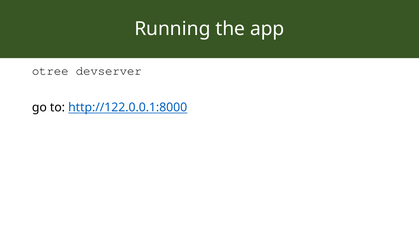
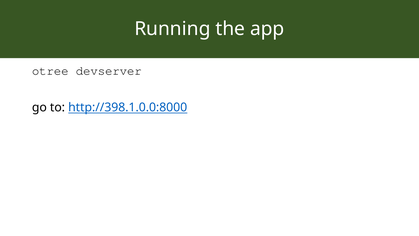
http://122.0.0.1:8000: http://122.0.0.1:8000 -> http://398.1.0.0:8000 (128, 107)
